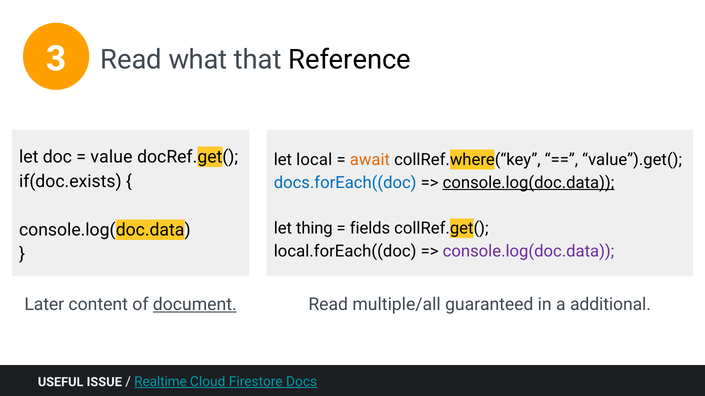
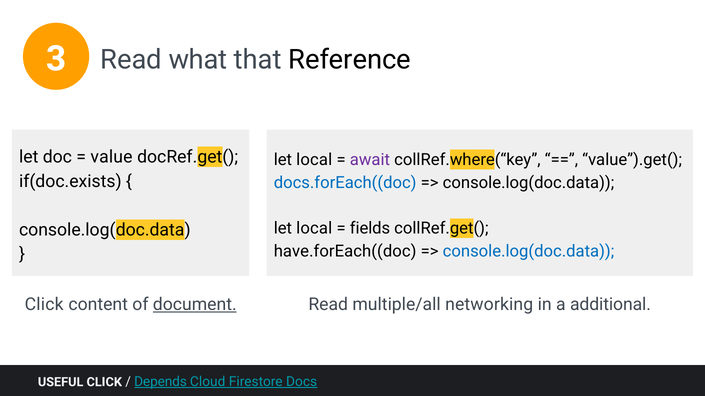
await colour: orange -> purple (370, 160)
console.log(doc.data underline: present -> none (528, 183)
thing: thing -> local (314, 229)
local.forEach((doc: local.forEach((doc -> have.forEach((doc (345, 252)
console.log(doc.data colour: purple -> blue (528, 252)
Later: Later -> Click (44, 305)
guaranteed: guaranteed -> networking (489, 305)
USEFUL ISSUE: ISSUE -> CLICK (104, 383)
Realtime: Realtime -> Depends (161, 382)
